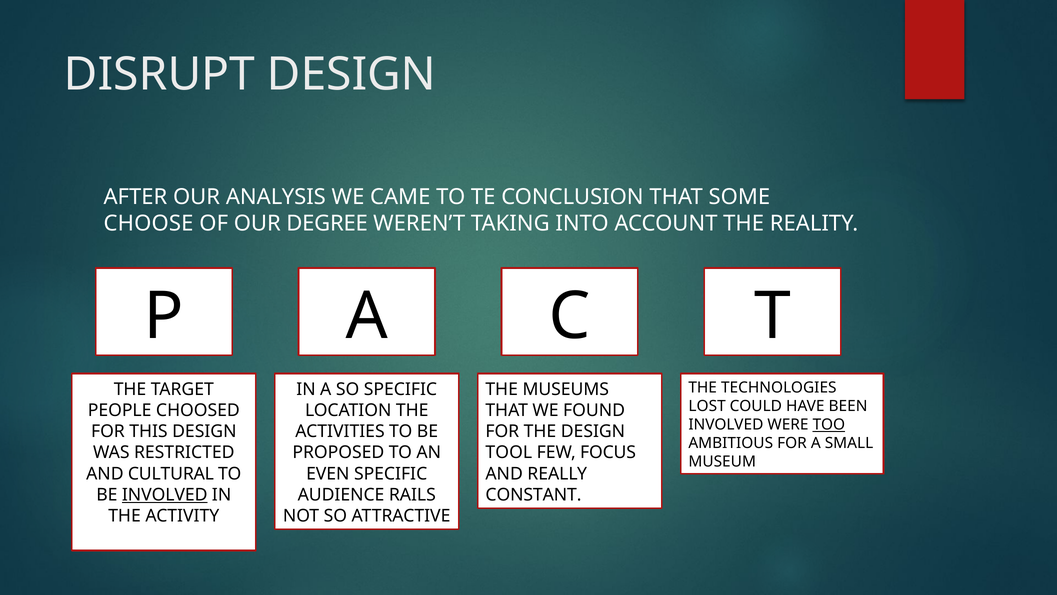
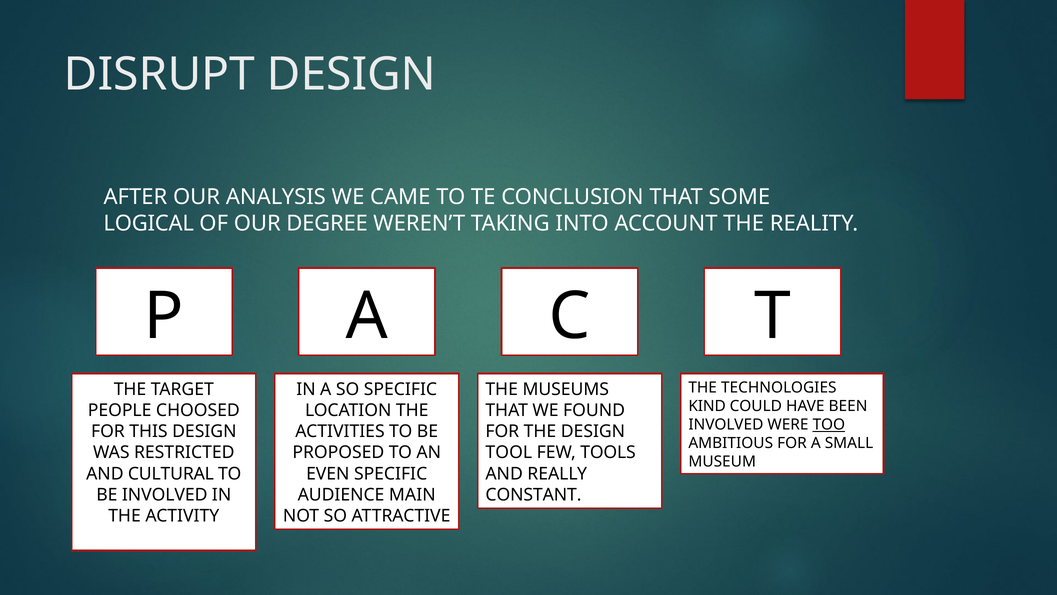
CHOOSE: CHOOSE -> LOGICAL (149, 223)
LOST: LOST -> KIND (707, 406)
FOCUS: FOCUS -> TOOLS (608, 452)
INVOLVED underline: present -> none (165, 495)
RAILS: RAILS -> MAIN (412, 495)
